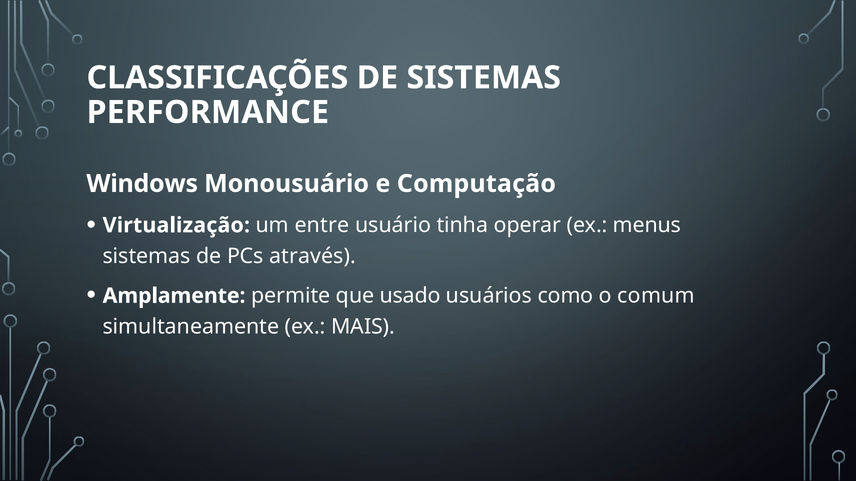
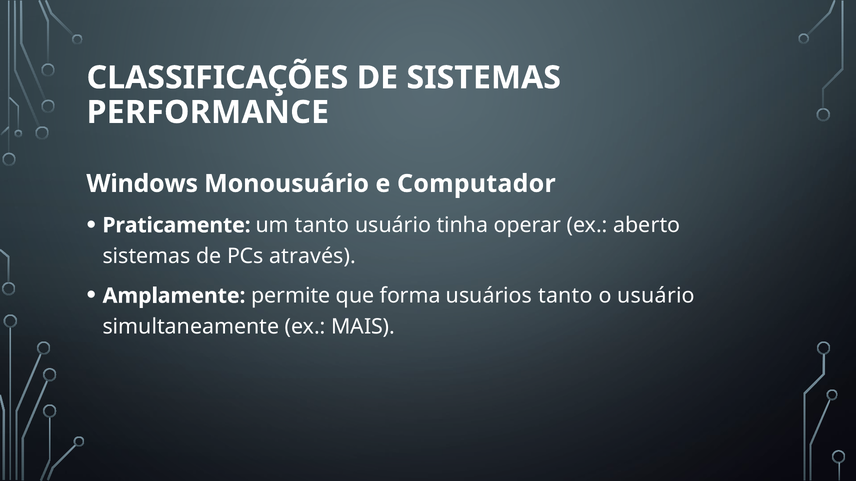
Computação: Computação -> Computador (476, 184)
Virtualização: Virtualização -> Praticamente (176, 226)
um entre: entre -> tanto (322, 226)
menus: menus -> aberto (647, 226)
usado: usado -> forma (410, 296)
usuários como: como -> tanto (565, 296)
o comum: comum -> usuário (656, 296)
